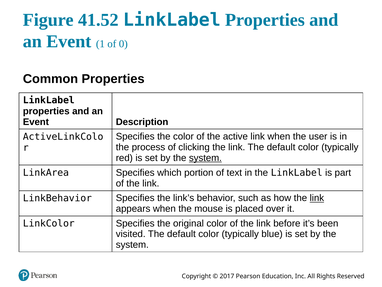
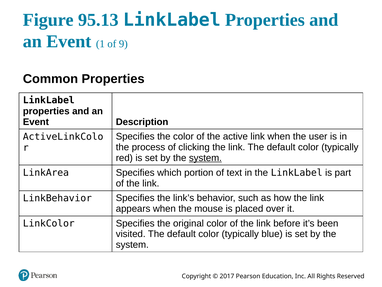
41.52: 41.52 -> 95.13 (98, 20)
0: 0 -> 9 (123, 44)
link underline: present -> none (317, 198)
